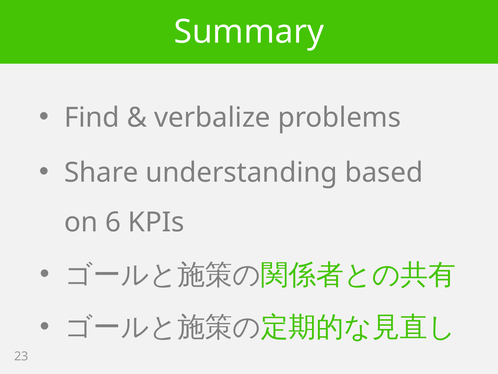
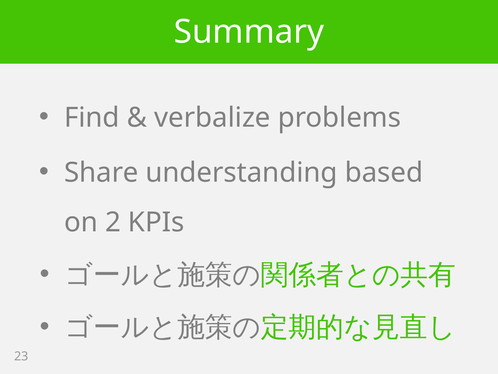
6: 6 -> 2 (113, 222)
